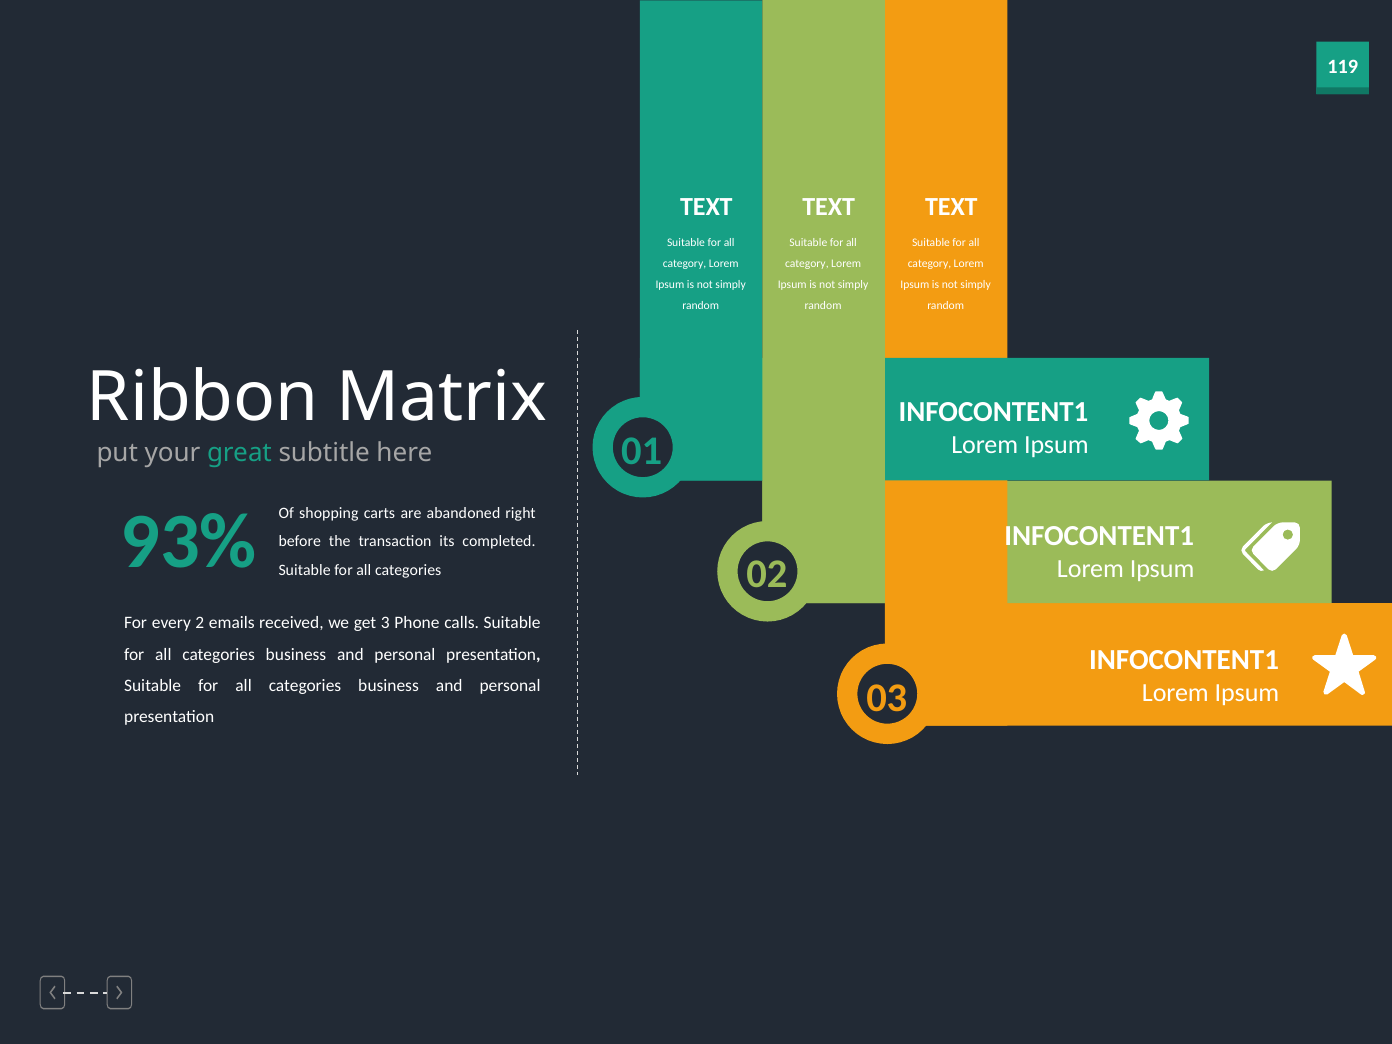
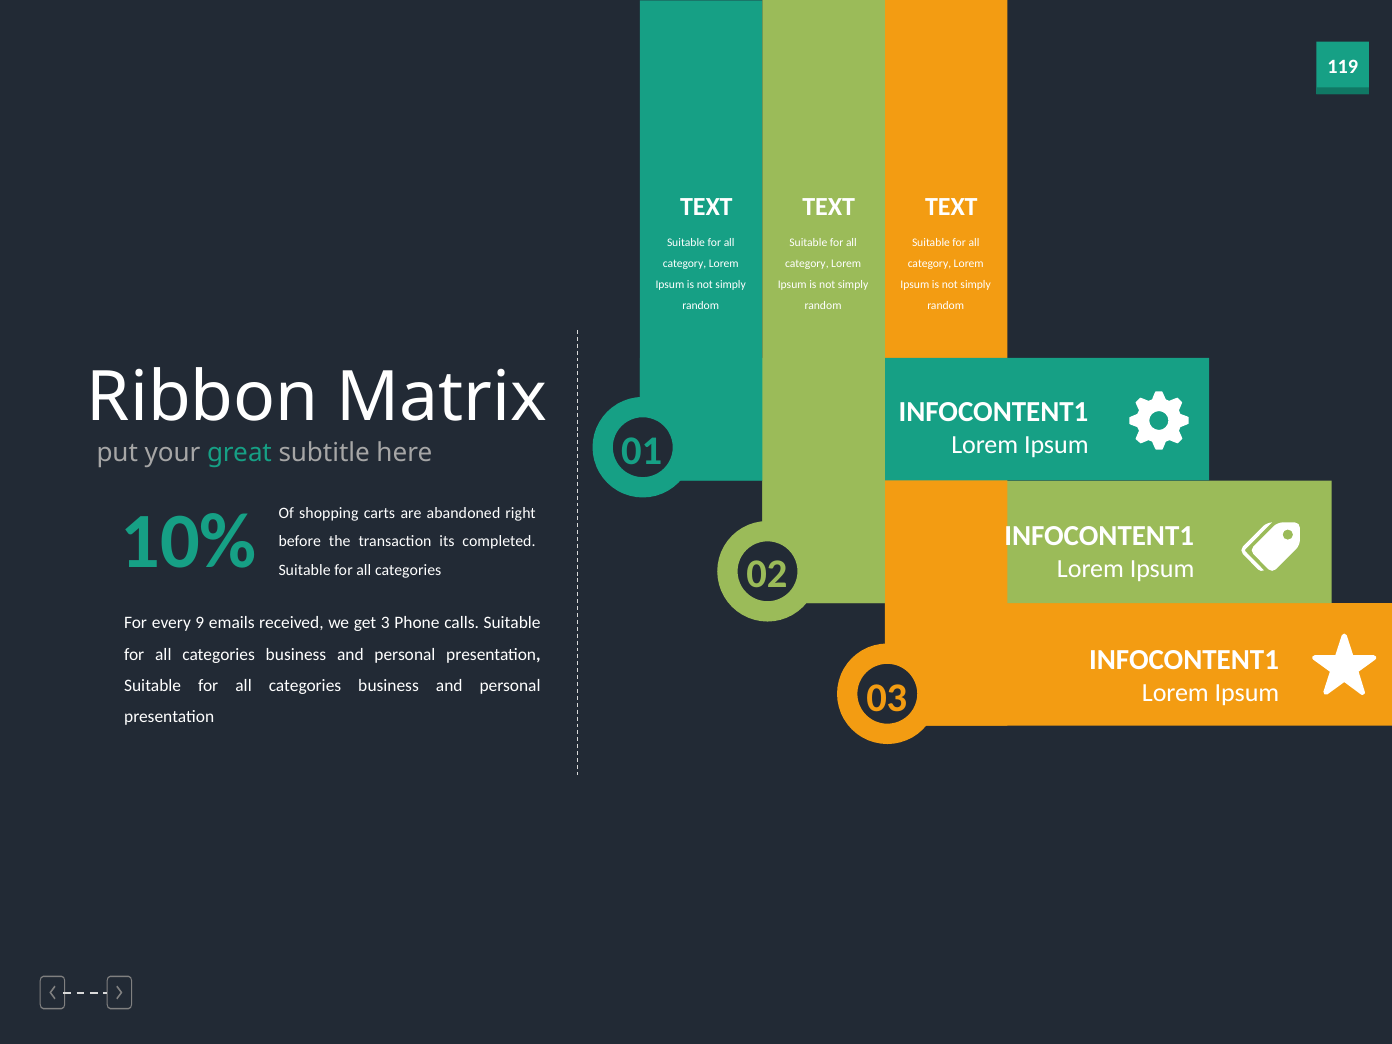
93%: 93% -> 10% (189, 541)
2: 2 -> 9 (200, 623)
